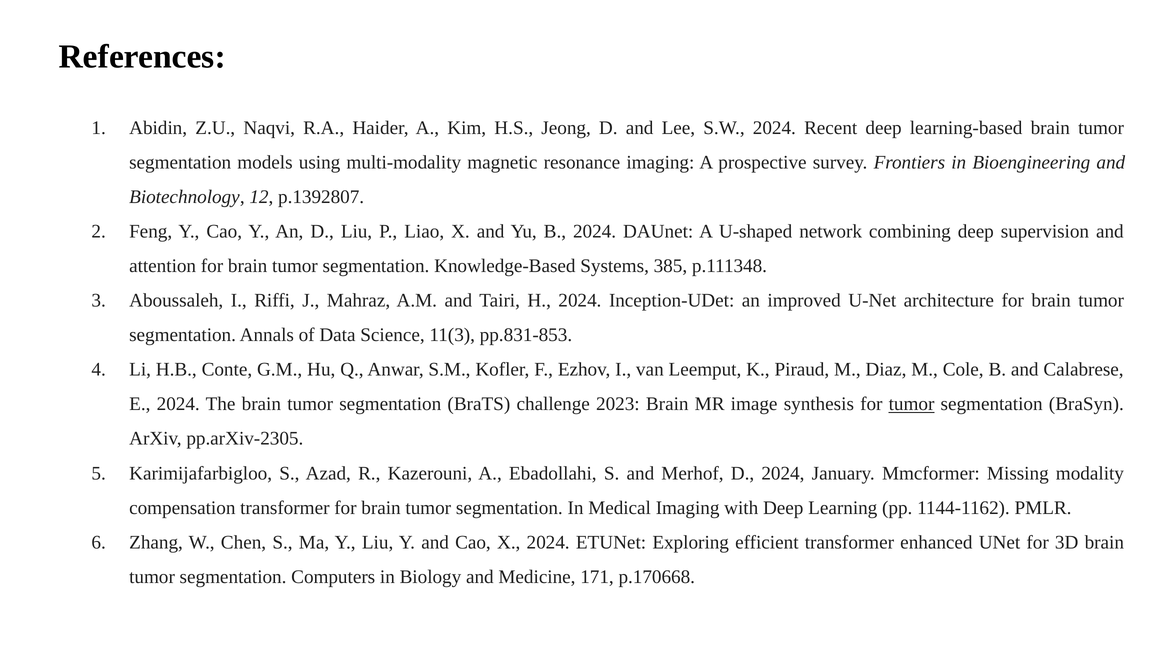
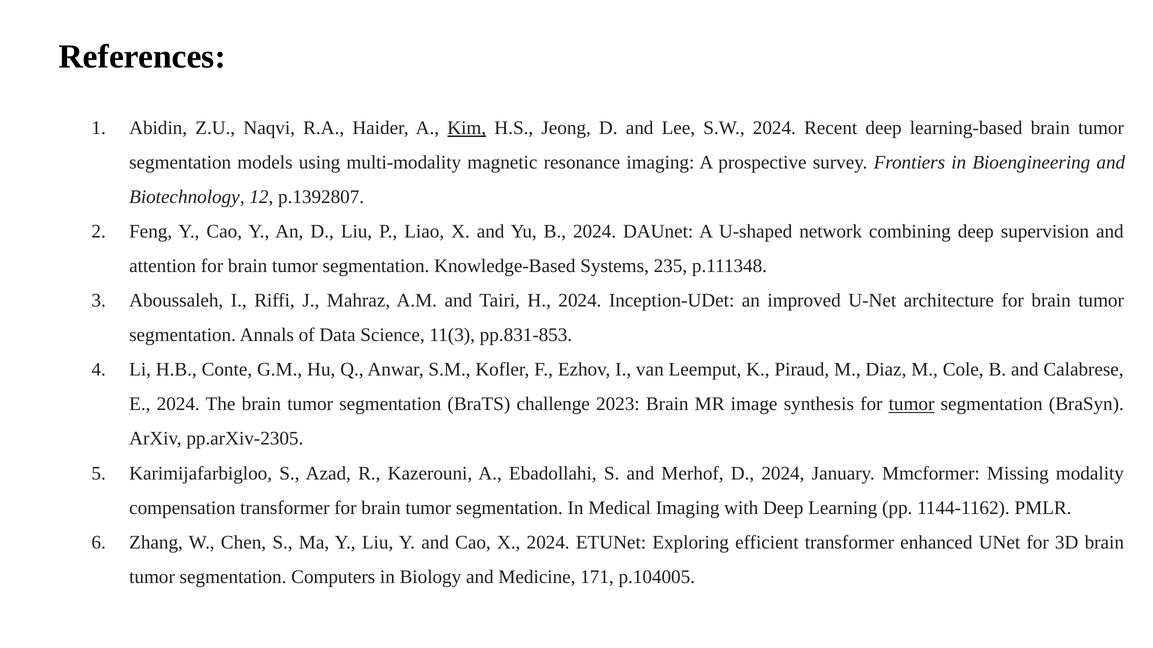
Kim underline: none -> present (467, 128)
385: 385 -> 235 (670, 266)
p.170668: p.170668 -> p.104005 (657, 577)
